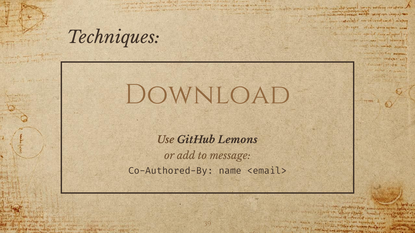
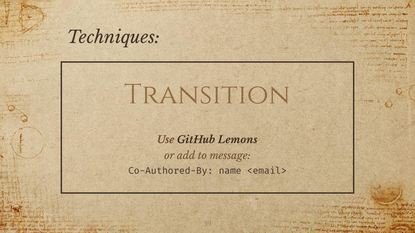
Download: Download -> Transition (207, 95)
